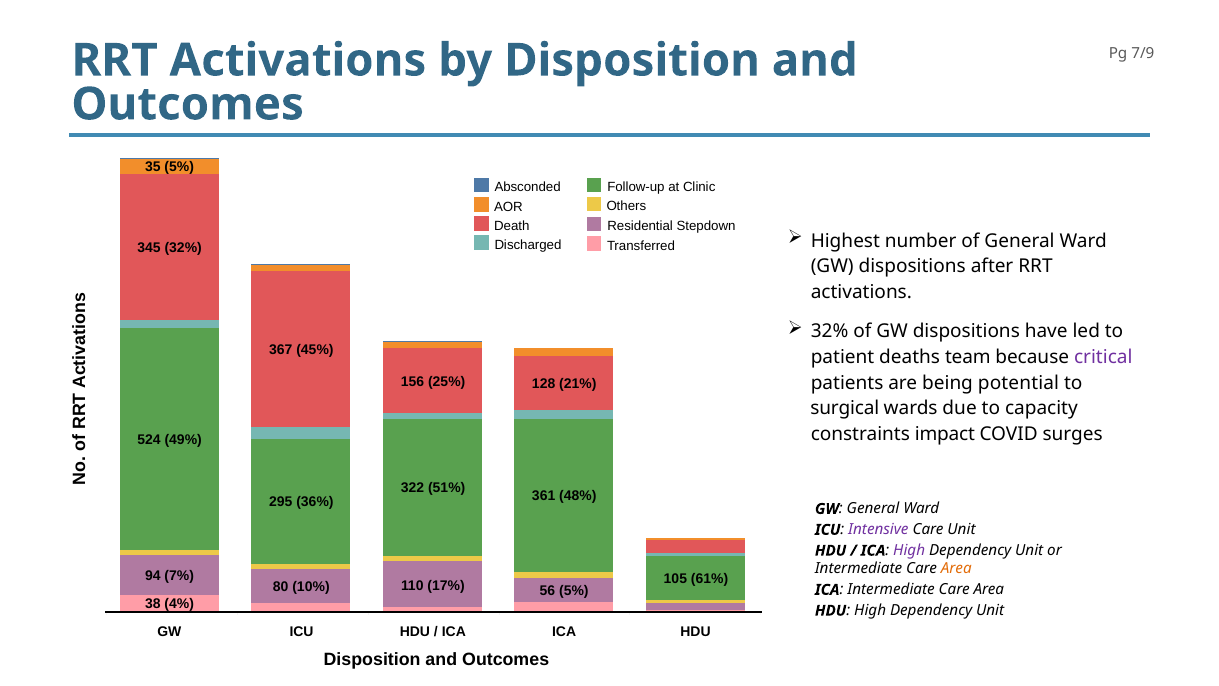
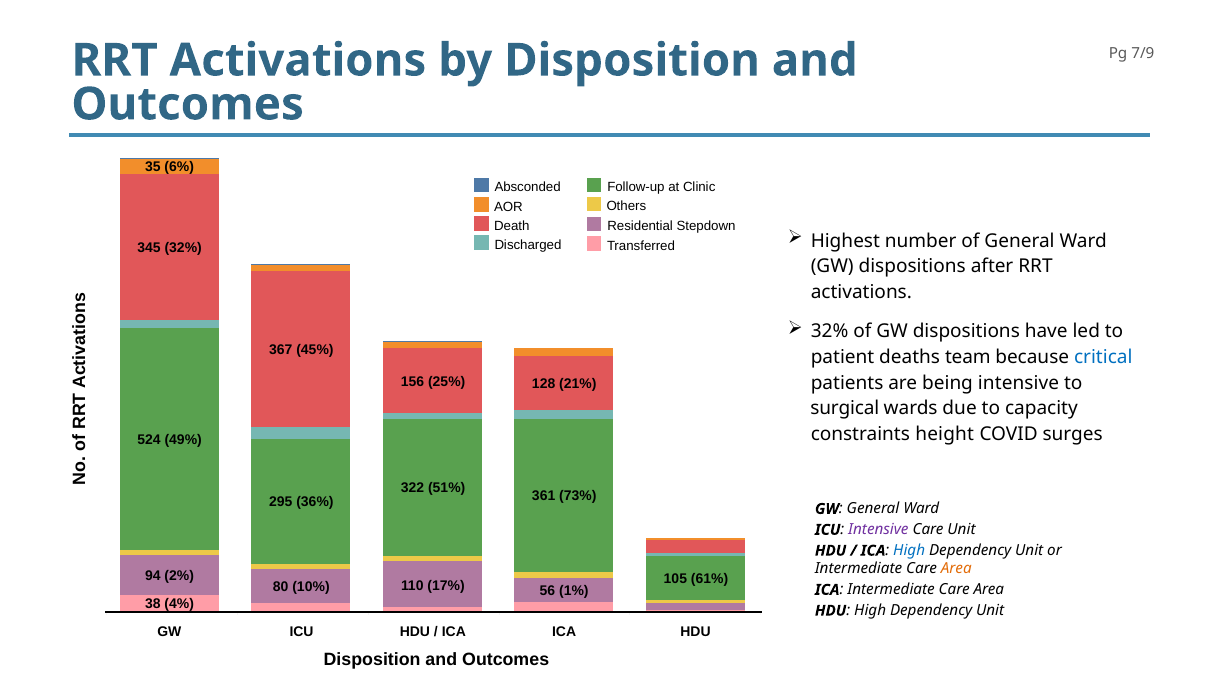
35 5%: 5% -> 6% (179, 167)
critical colour: purple -> blue (1103, 357)
being potential: potential -> intensive (1019, 383)
impact: impact -> height (945, 434)
48%: 48% -> 73% (578, 496)
High colour: purple -> blue (909, 551)
7%: 7% -> 2% (179, 576)
56 5%: 5% -> 1% (574, 591)
